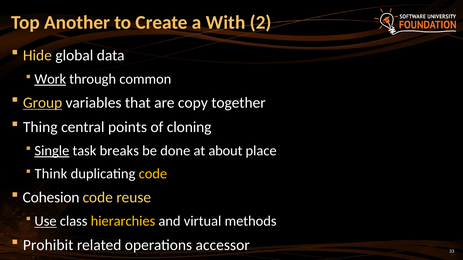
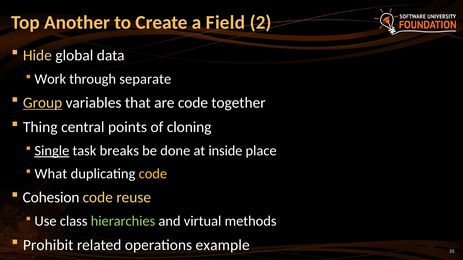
With: With -> Field (226, 22)
Work underline: present -> none (50, 79)
common: common -> separate (145, 79)
are copy: copy -> code (193, 103)
about: about -> inside (225, 151)
Think: Think -> What (51, 174)
Use underline: present -> none (46, 222)
hierarchies colour: yellow -> light green (123, 222)
accessor: accessor -> example (223, 245)
